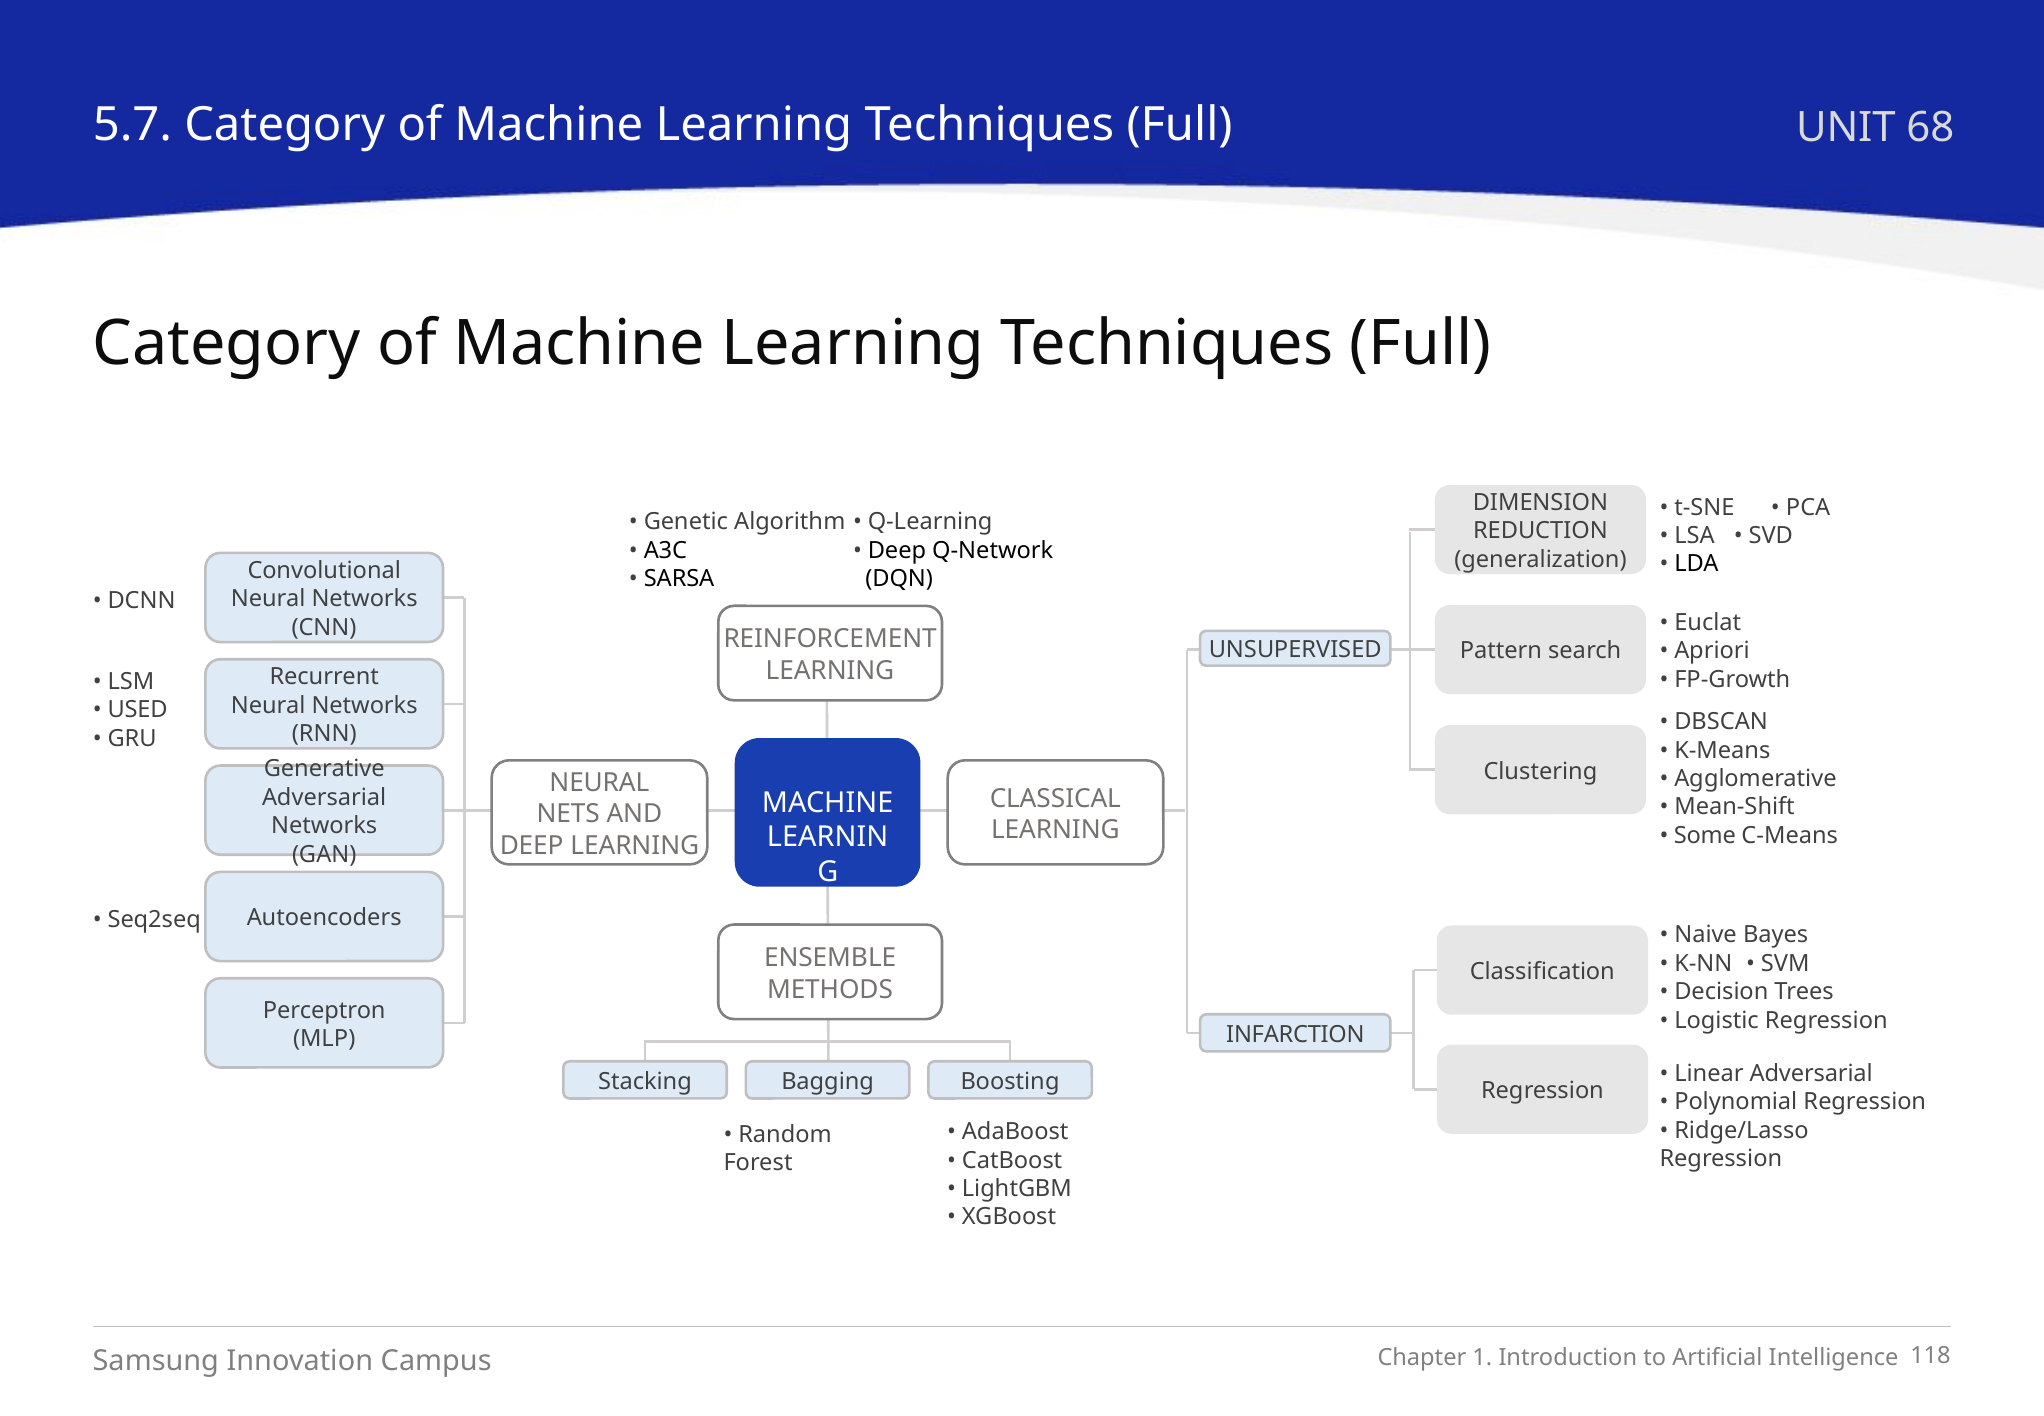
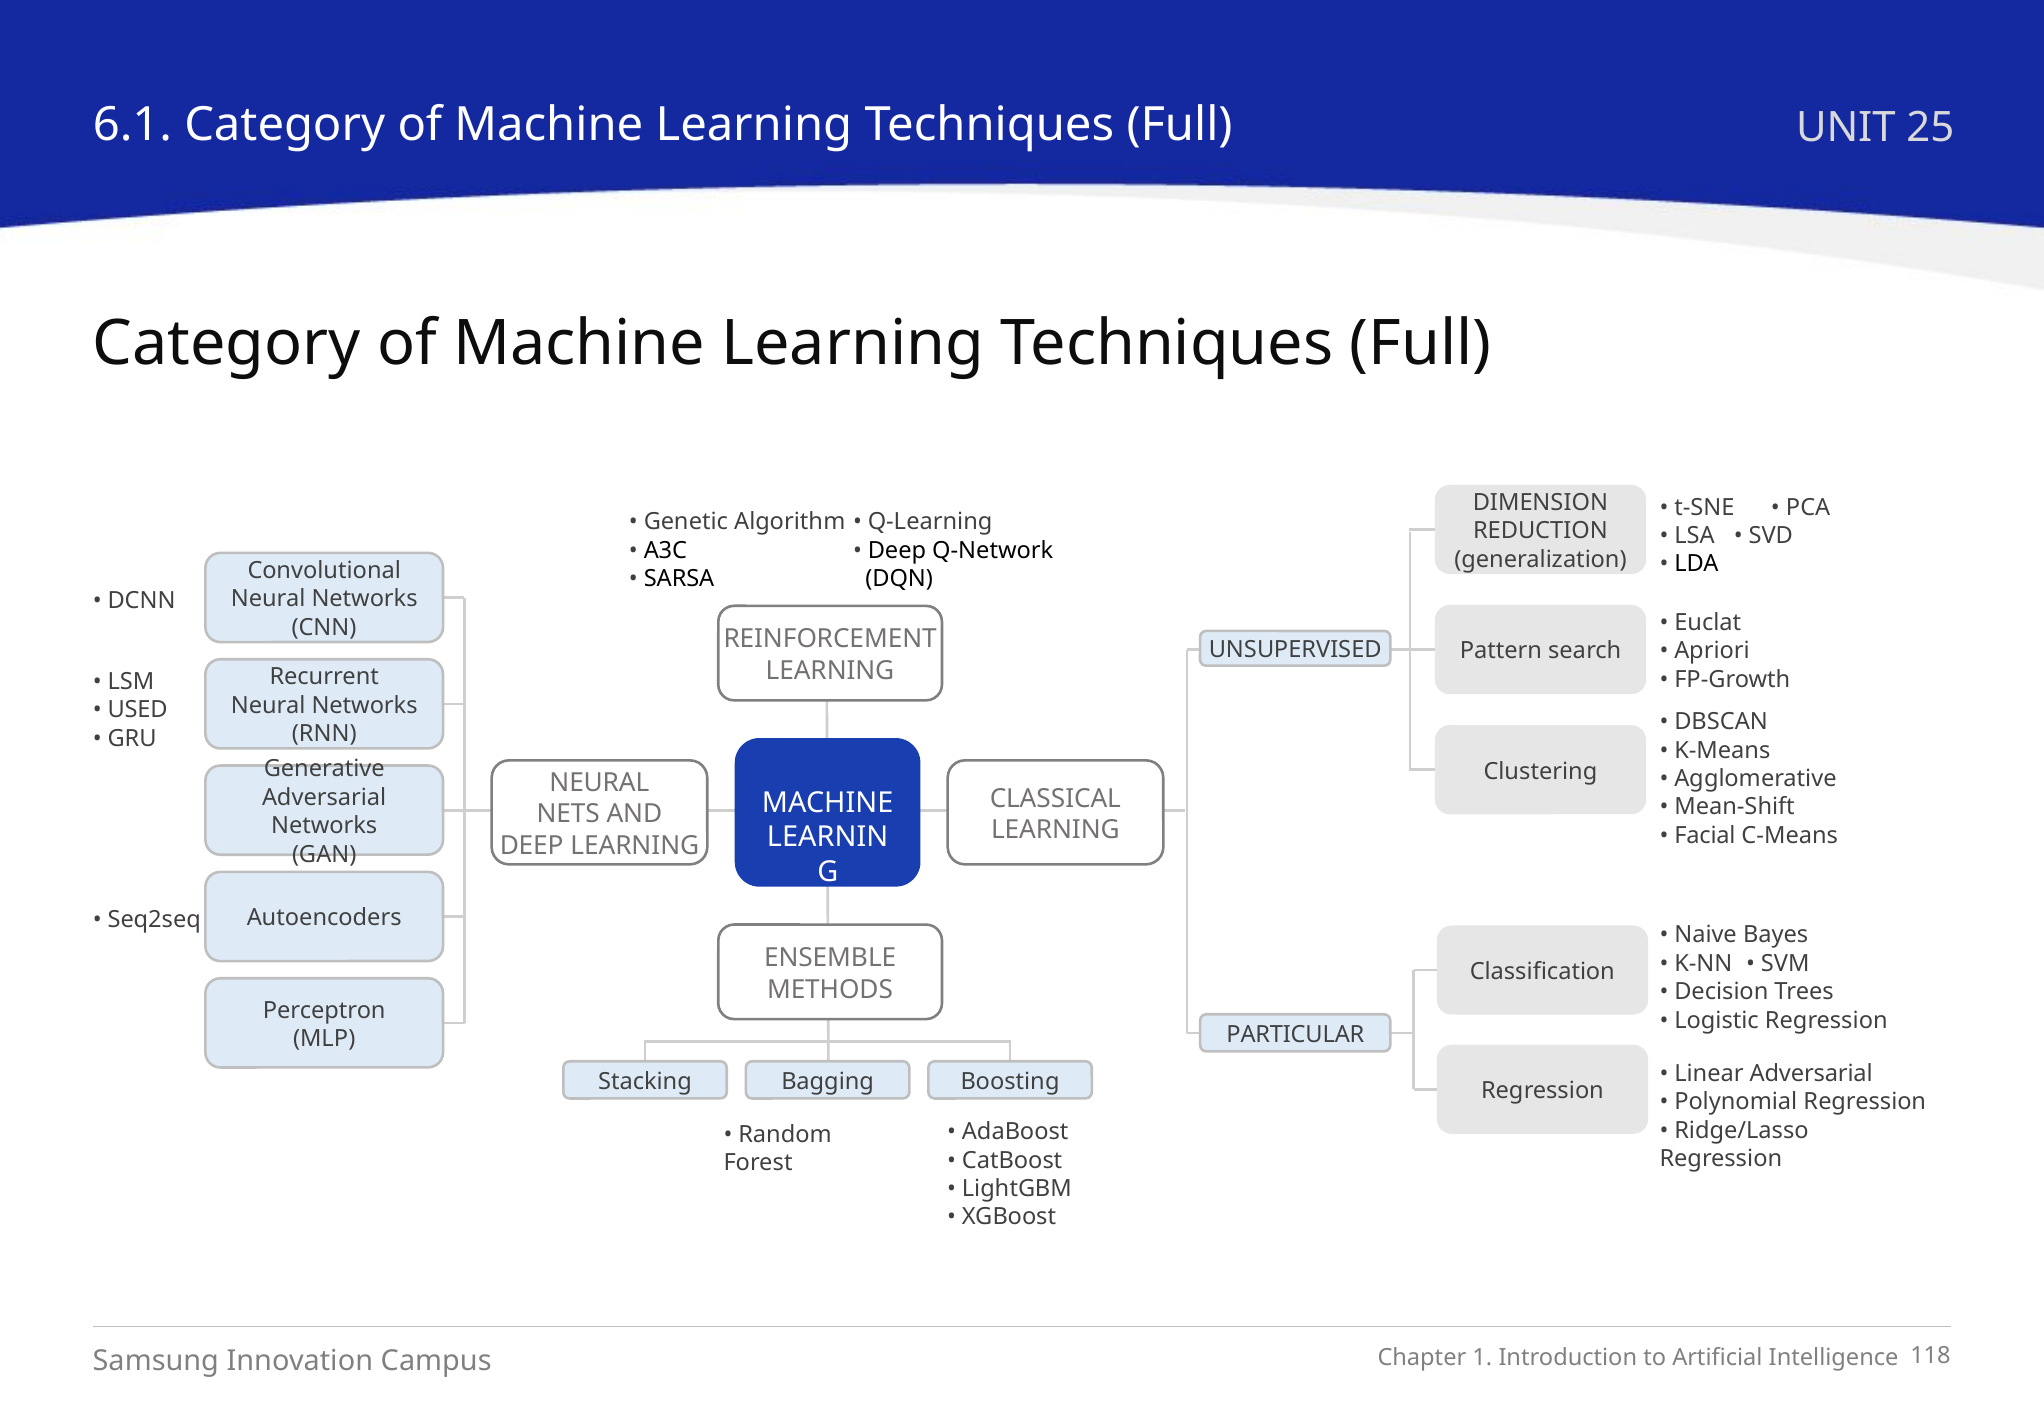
5.7: 5.7 -> 6.1 (132, 124)
68: 68 -> 25 (1930, 127)
Some: Some -> Facial (1705, 835)
INFARCTION: INFARCTION -> PARTICULAR (1295, 1034)
